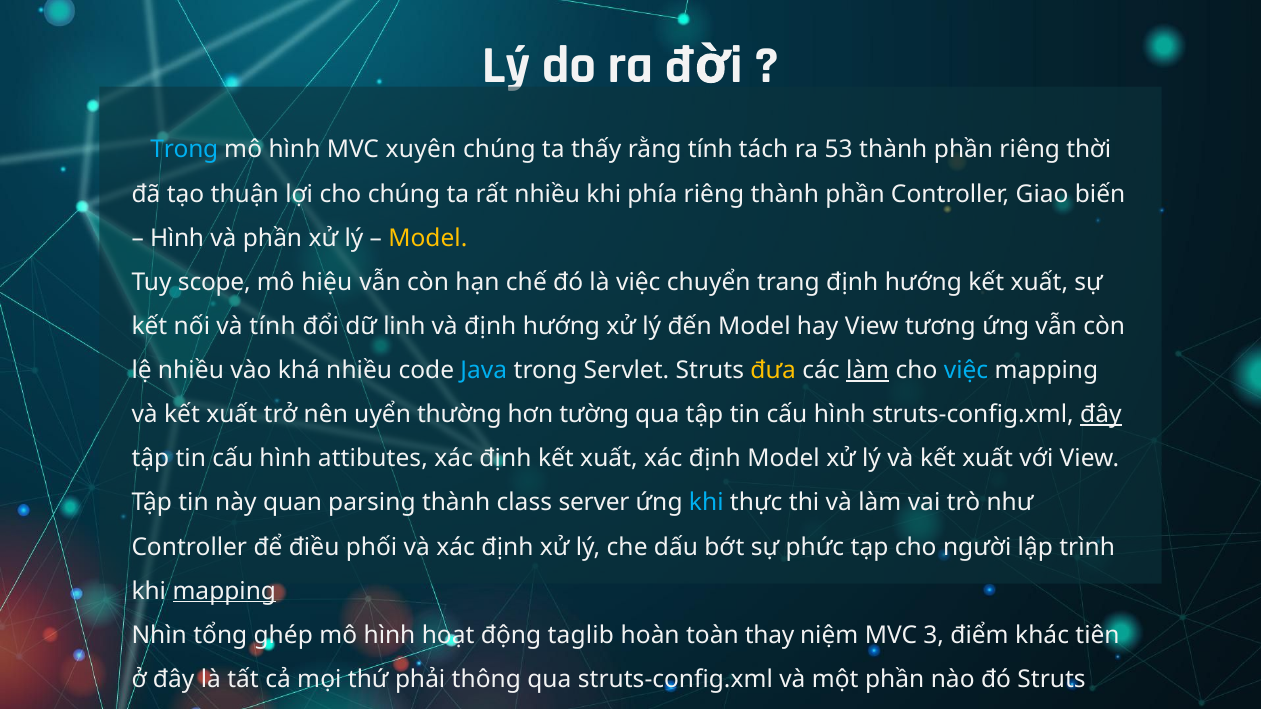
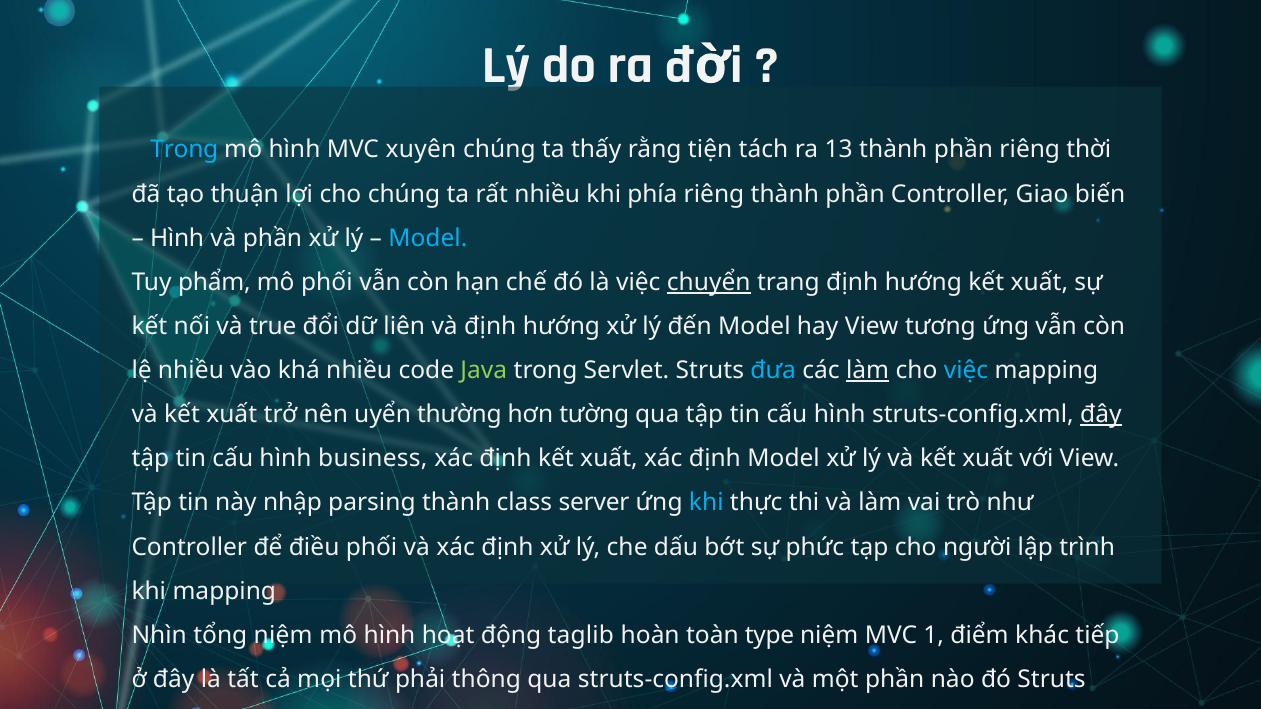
rằng tính: tính -> tiện (710, 150)
53: 53 -> 13 (839, 150)
Model colour: yellow -> light blue (428, 238)
scope: scope -> phẩm (214, 282)
mô hiệu: hiệu -> phối (327, 282)
chuyển underline: none -> present (709, 282)
và tính: tính -> true (273, 327)
dữ linh: linh -> liên (404, 327)
Java colour: light blue -> light green (484, 371)
đưa colour: yellow -> light blue (773, 371)
attibutes: attibutes -> business (373, 459)
quan: quan -> nhập (292, 503)
mapping underline: present -> none (224, 591)
tổng ghép: ghép -> niệm (283, 635)
thay: thay -> type (770, 635)
3: 3 -> 1 (934, 635)
tiên: tiên -> tiếp (1097, 635)
